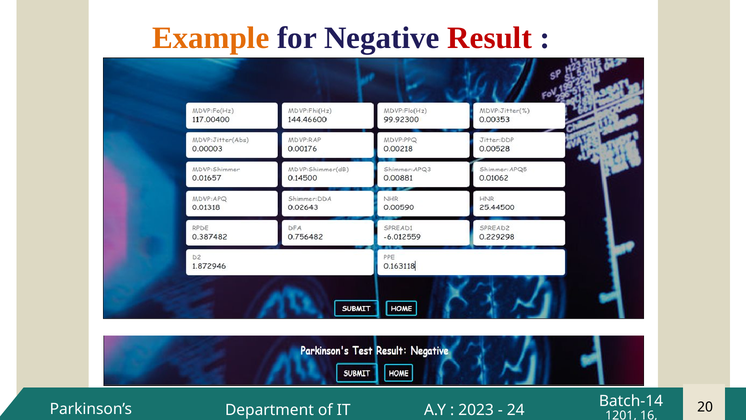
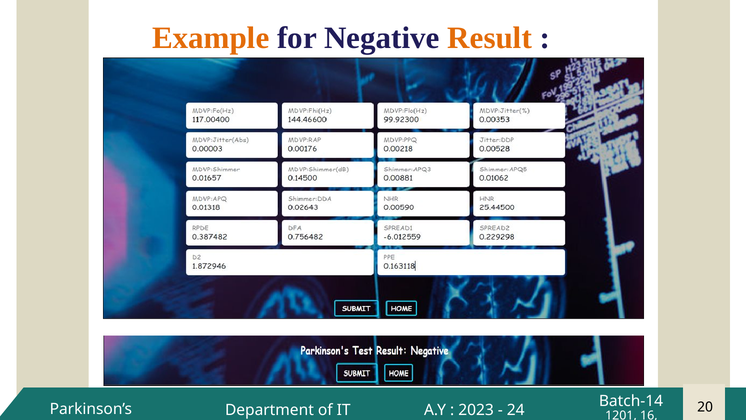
Result colour: red -> orange (490, 38)
